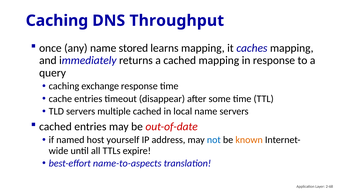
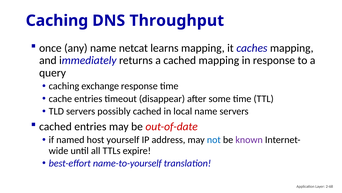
stored: stored -> netcat (133, 48)
multiple: multiple -> possibly (114, 111)
known colour: orange -> purple (249, 139)
name-to-aspects: name-to-aspects -> name-to-yourself (127, 163)
